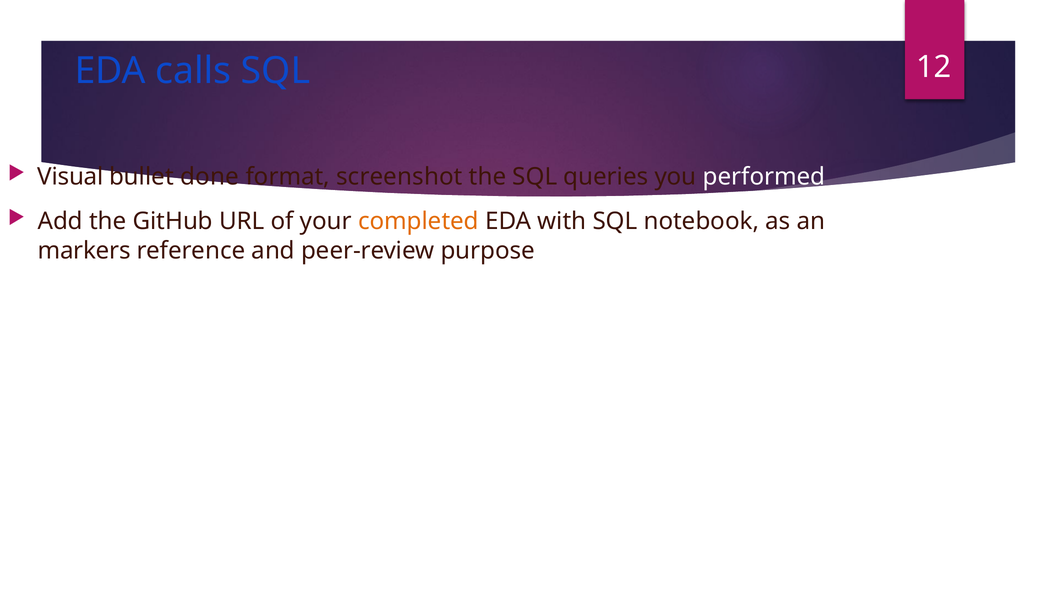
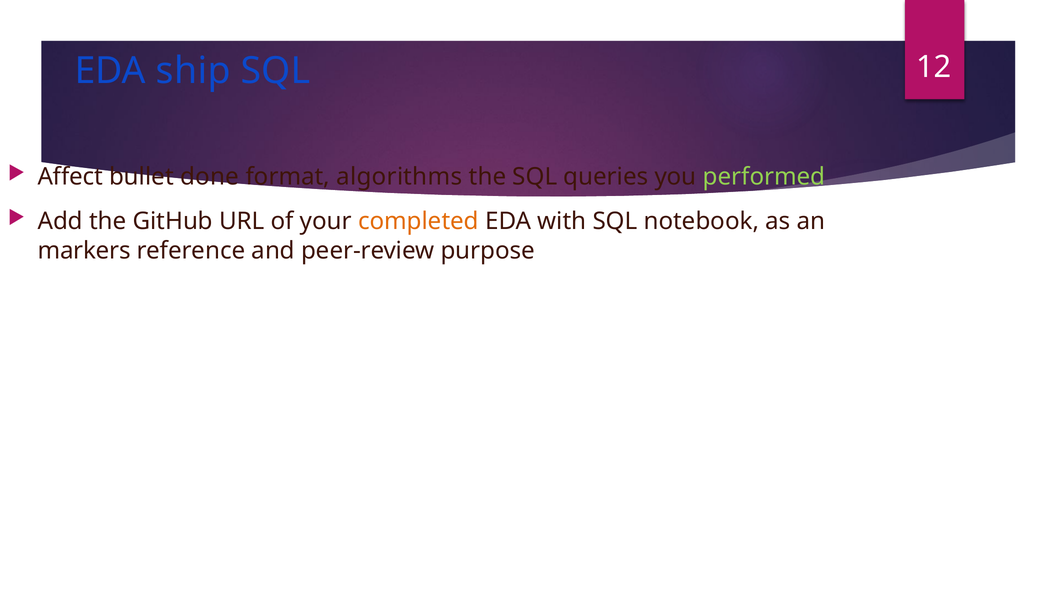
calls: calls -> ship (193, 71)
Visual: Visual -> Affect (70, 177)
screenshot: screenshot -> algorithms (399, 177)
performed colour: white -> light green (764, 177)
